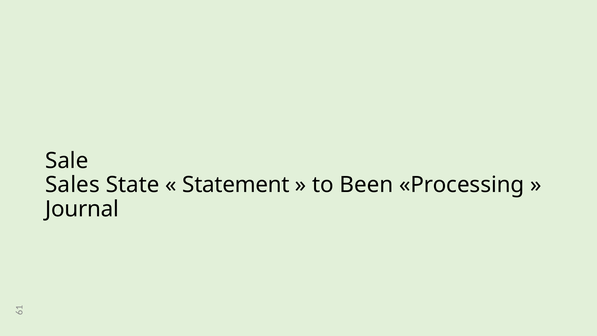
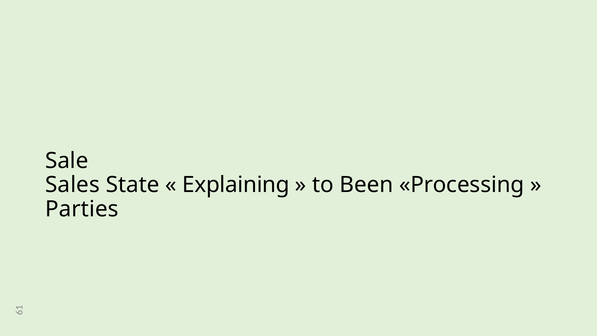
Statement: Statement -> Explaining (236, 185)
Journal: Journal -> Parties (82, 209)
